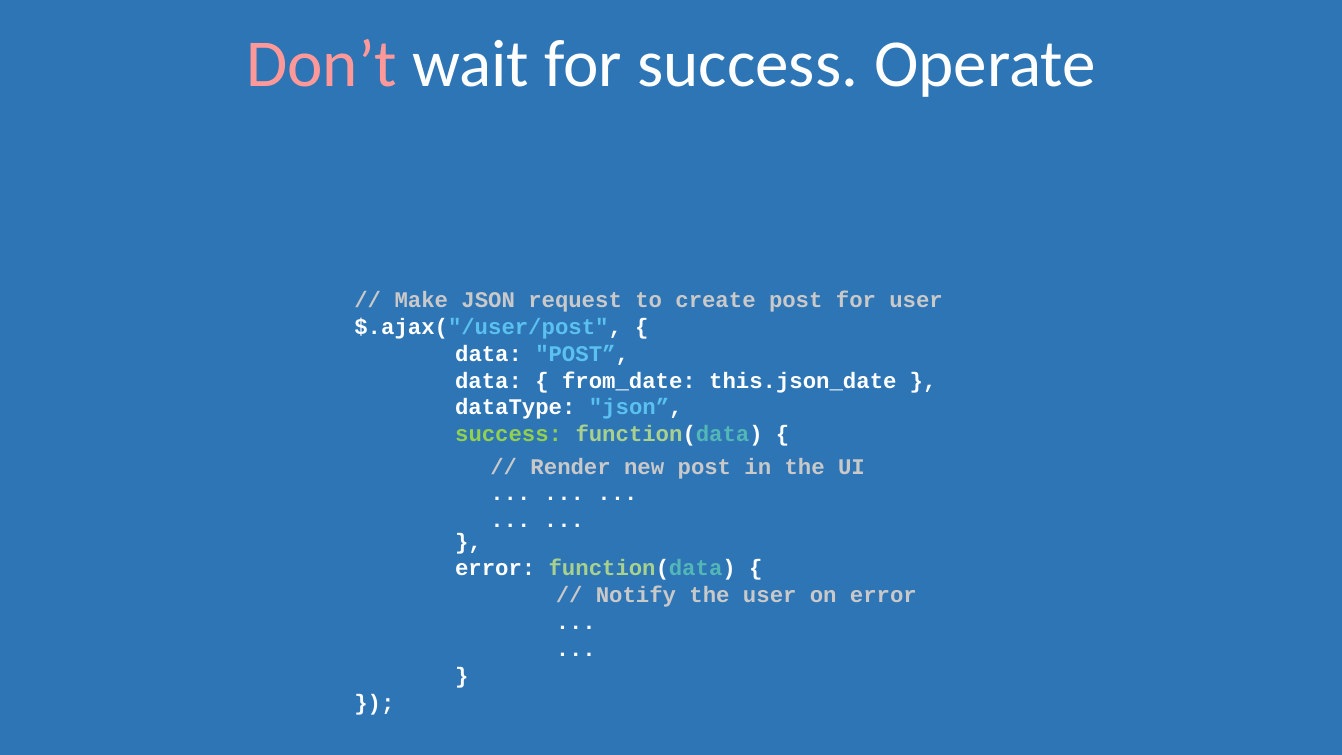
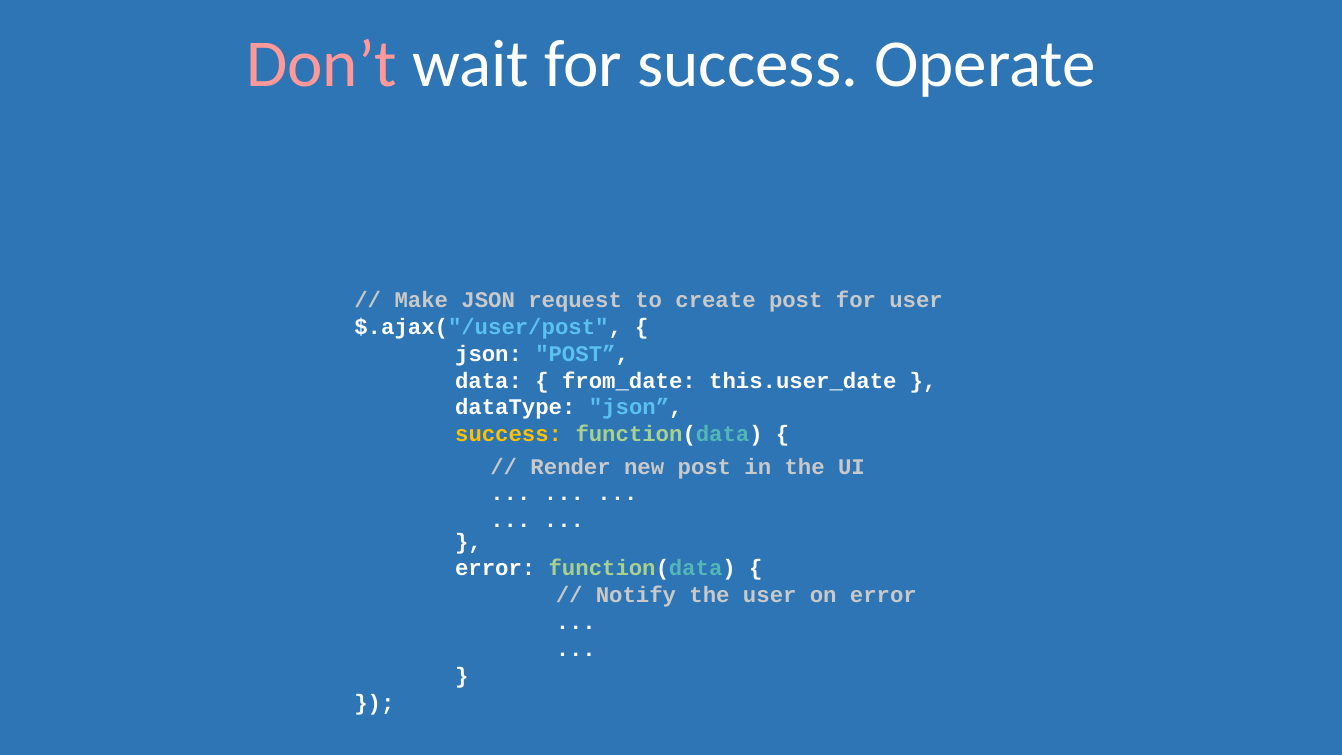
data: data -> json (489, 354)
this.json_date: this.json_date -> this.user_date (803, 381)
success colour: light green -> yellow (509, 434)
